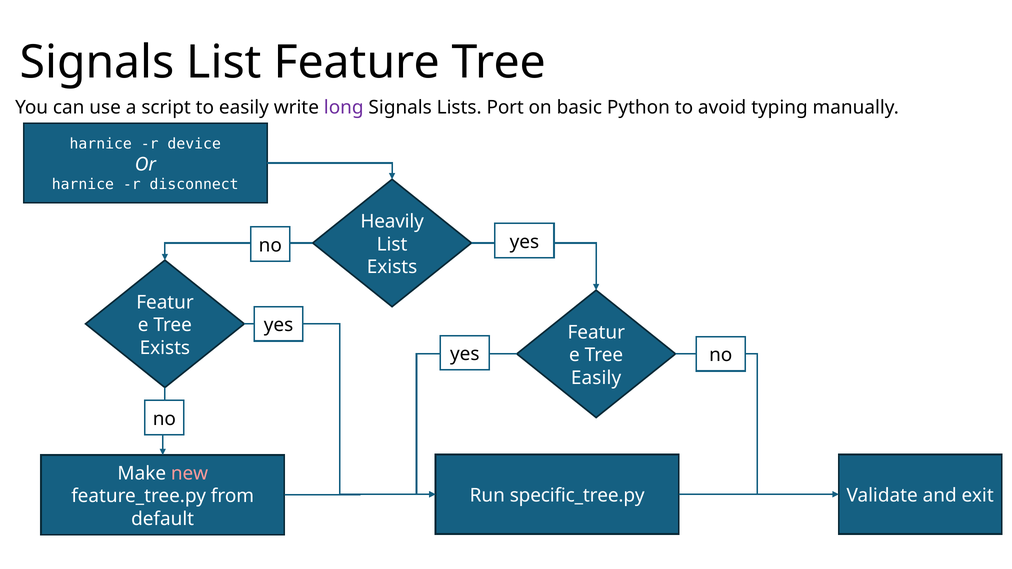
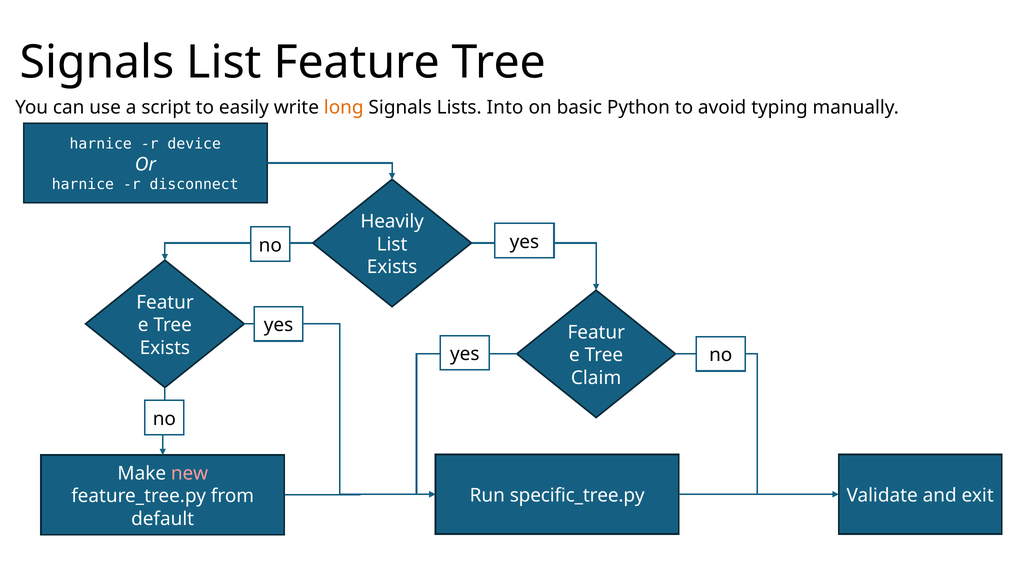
long colour: purple -> orange (344, 107)
Port: Port -> Into (505, 107)
Easily: Easily -> Claim (596, 378)
